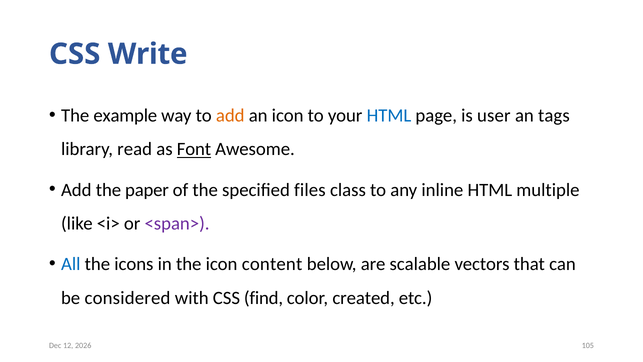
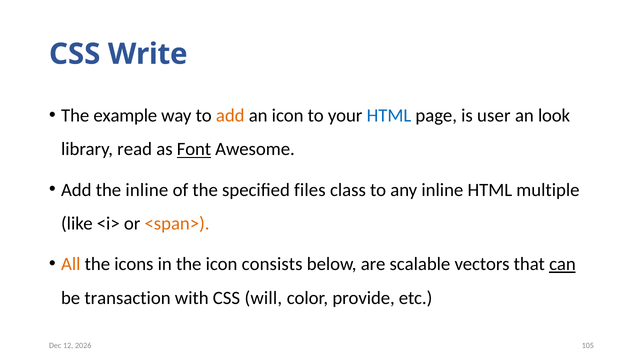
tags: tags -> look (554, 115)
the paper: paper -> inline (147, 190)
<span> colour: purple -> orange (177, 223)
All colour: blue -> orange (71, 264)
content: content -> consists (272, 264)
can underline: none -> present (562, 264)
considered: considered -> transaction (128, 298)
find: find -> will (263, 298)
created: created -> provide (364, 298)
